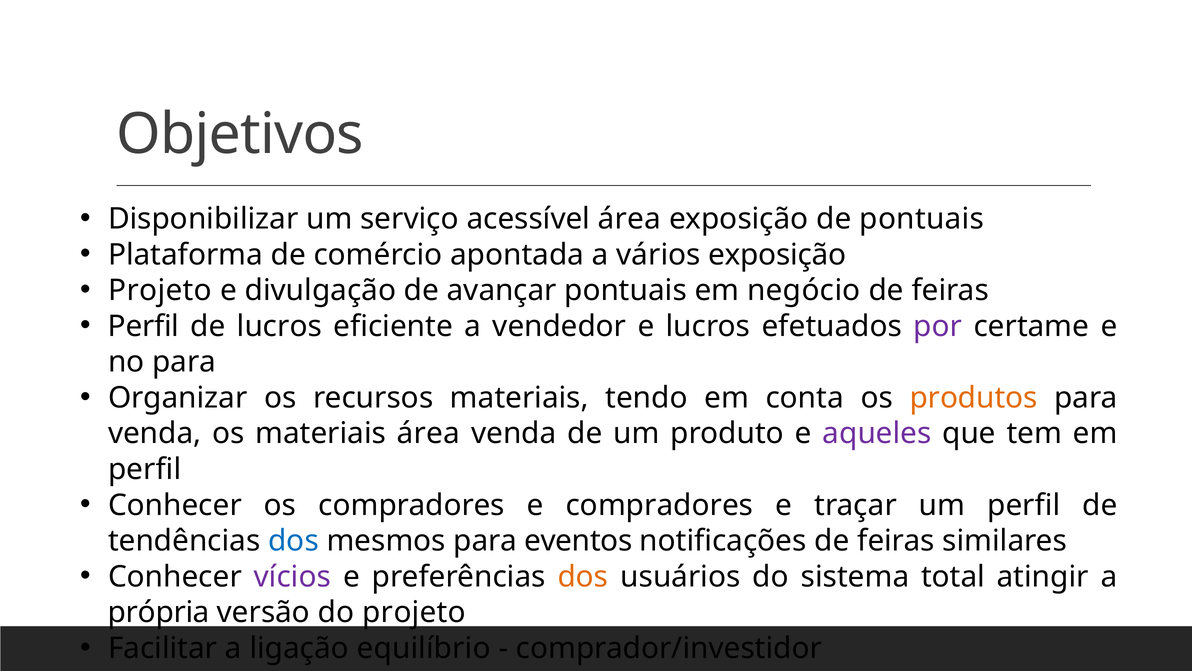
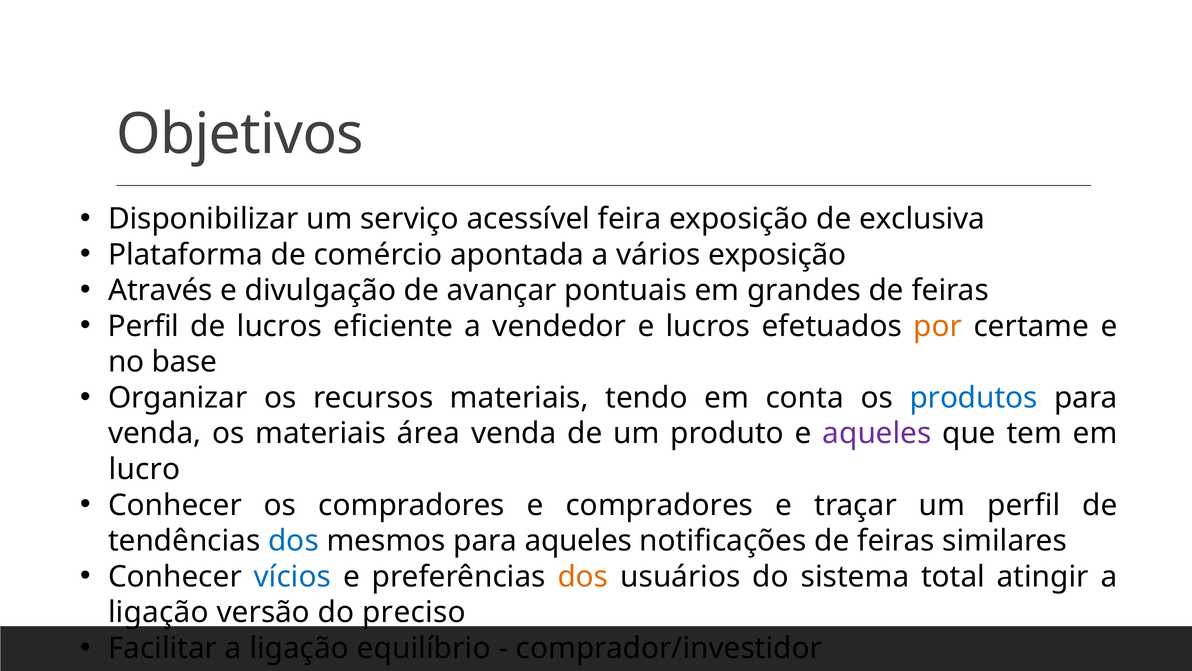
acessível área: área -> feira (630, 219)
de pontuais: pontuais -> exclusiva (922, 219)
Projeto: Projeto -> Através (160, 290)
negócio: negócio -> grandes (804, 290)
por colour: purple -> orange (938, 326)
no para: para -> base (184, 362)
produtos colour: orange -> blue (974, 398)
perfil: perfil -> lucro (145, 469)
para eventos: eventos -> aqueles (578, 541)
vícios colour: purple -> blue (292, 576)
própria: própria -> ligação (158, 612)
do projeto: projeto -> preciso (414, 612)
